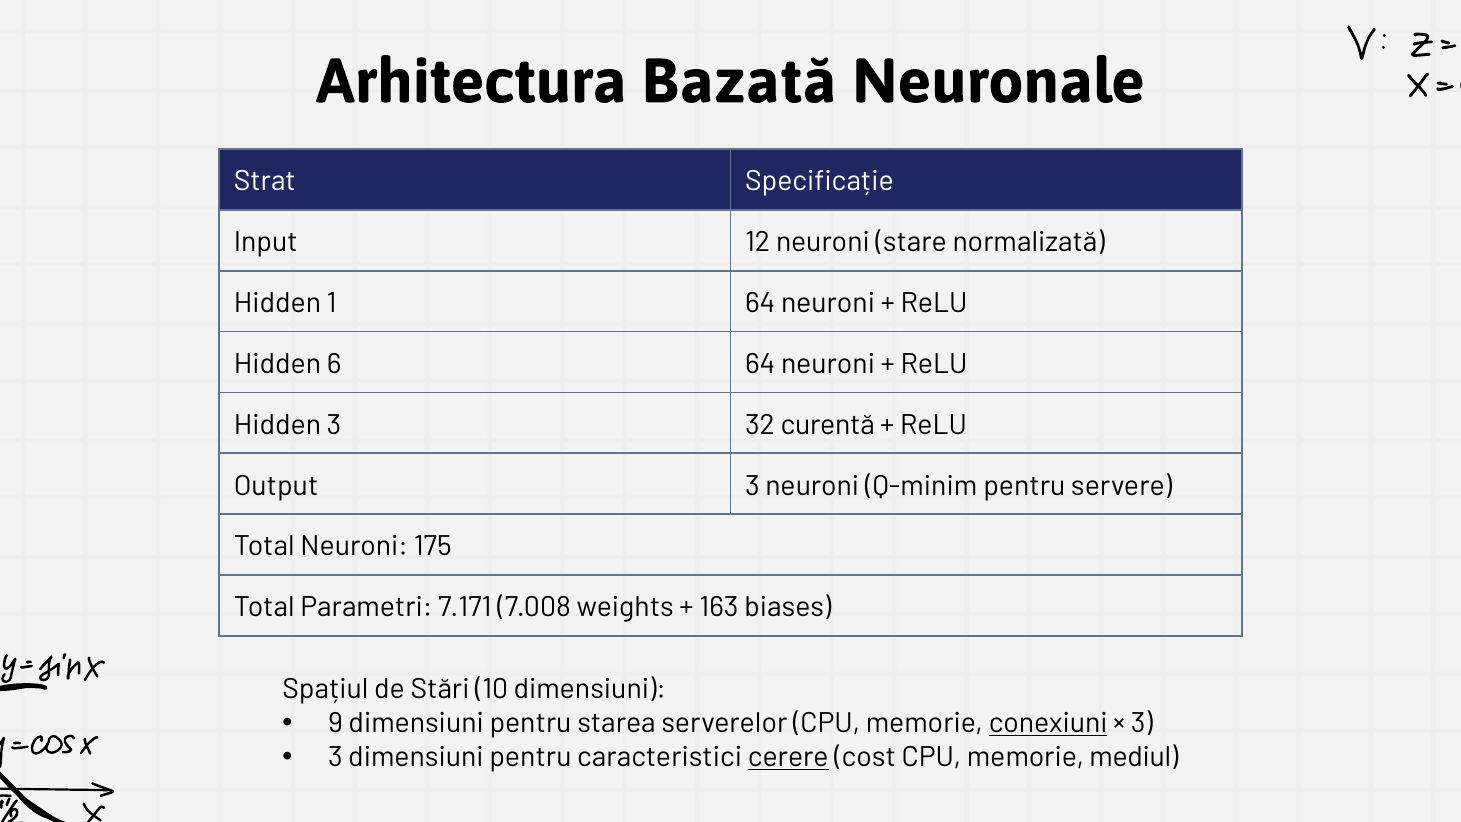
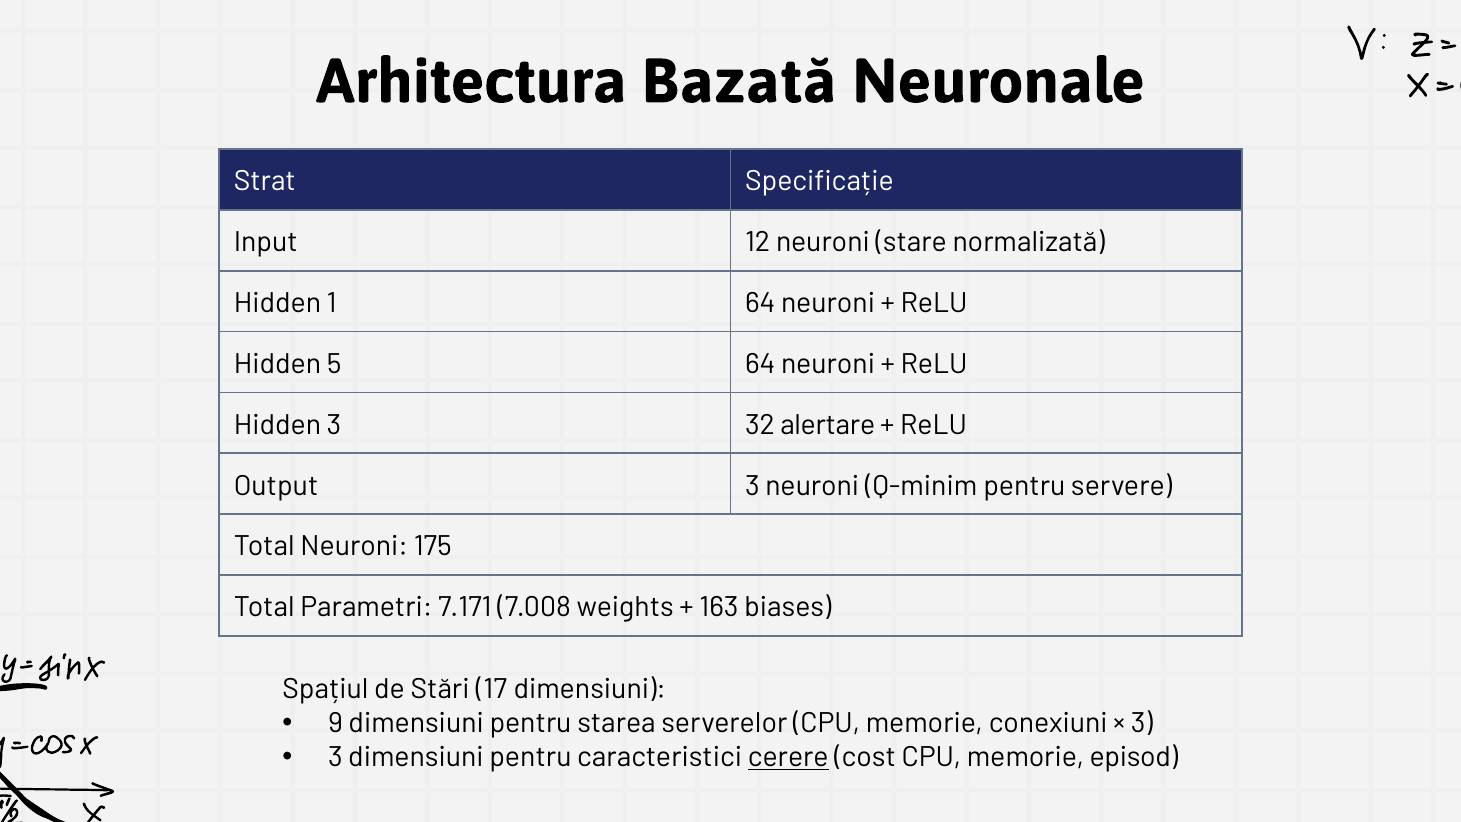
6: 6 -> 5 (334, 364)
curentă: curentă -> alertare (828, 425)
10: 10 -> 17 (491, 689)
conexiuni underline: present -> none (1048, 723)
mediul: mediul -> episod (1134, 757)
